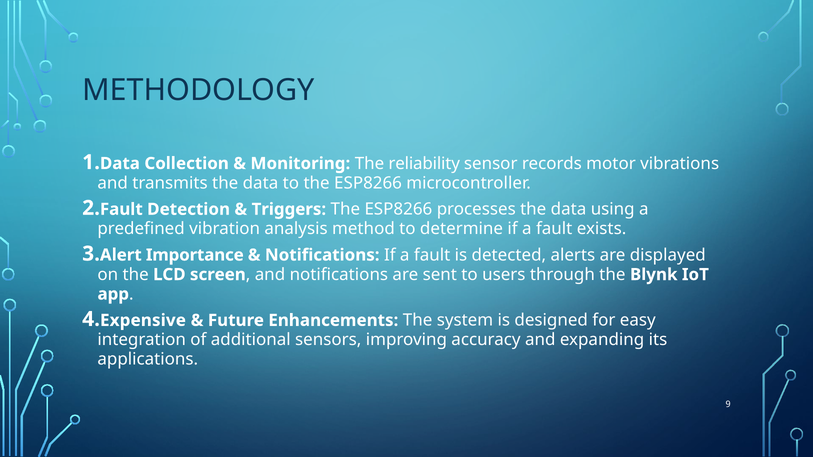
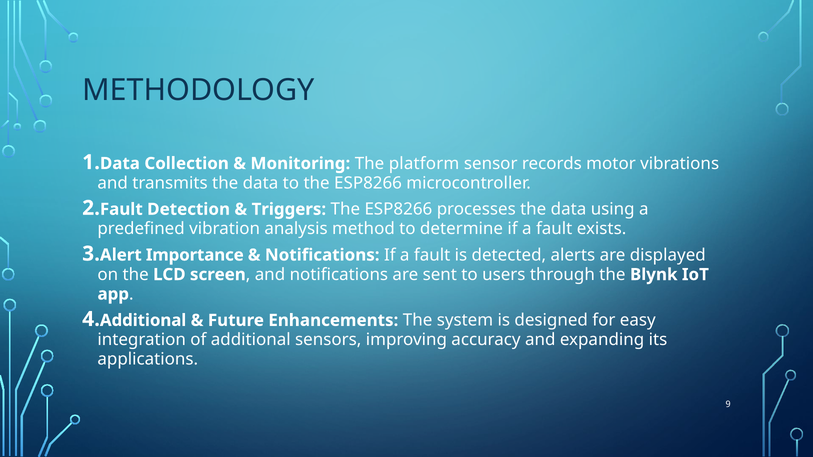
reliability: reliability -> platform (424, 164)
Expensive: Expensive -> Additional (143, 321)
